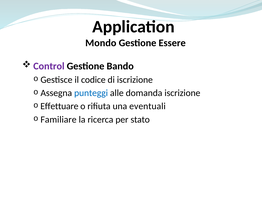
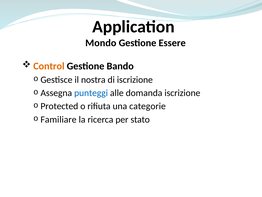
Control colour: purple -> orange (49, 66)
codice: codice -> nostra (93, 80)
Effettuare: Effettuare -> Protected (59, 106)
eventuali: eventuali -> categorie (148, 106)
